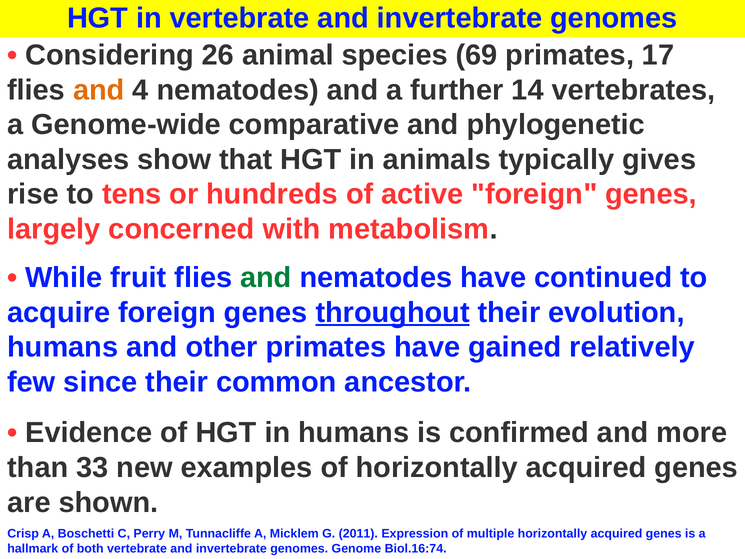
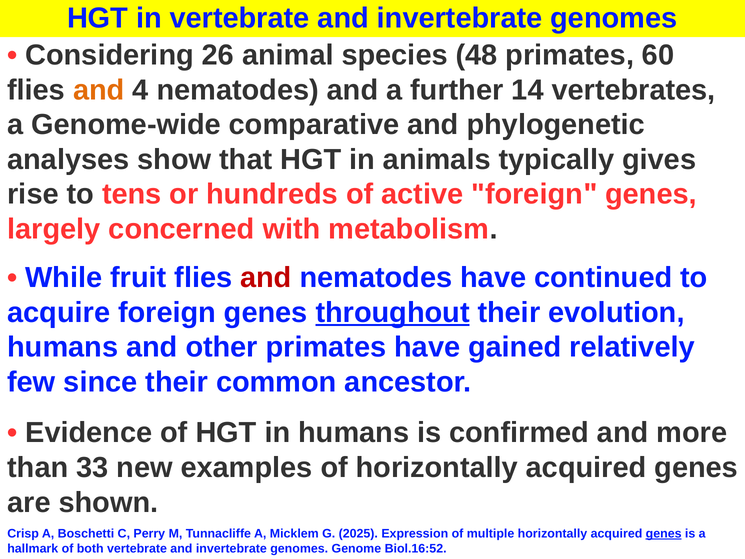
69: 69 -> 48 (477, 55)
17: 17 -> 60 (658, 55)
and colour: green -> red (266, 278)
2011: 2011 -> 2025 (358, 533)
genes underline: none -> present (664, 533)
Biol.16:74: Biol.16:74 -> Biol.16:52 (416, 548)
